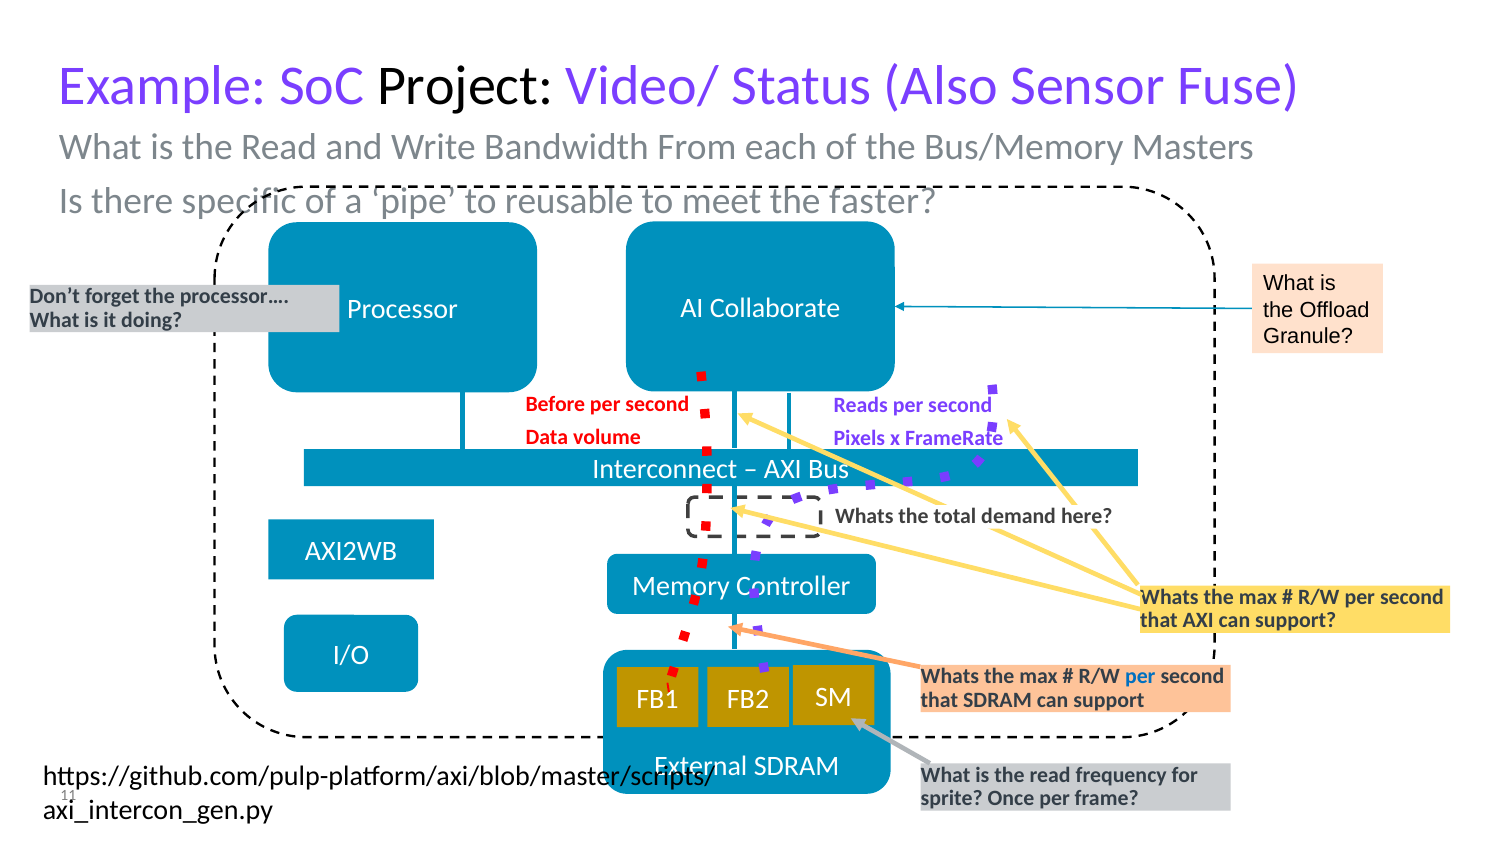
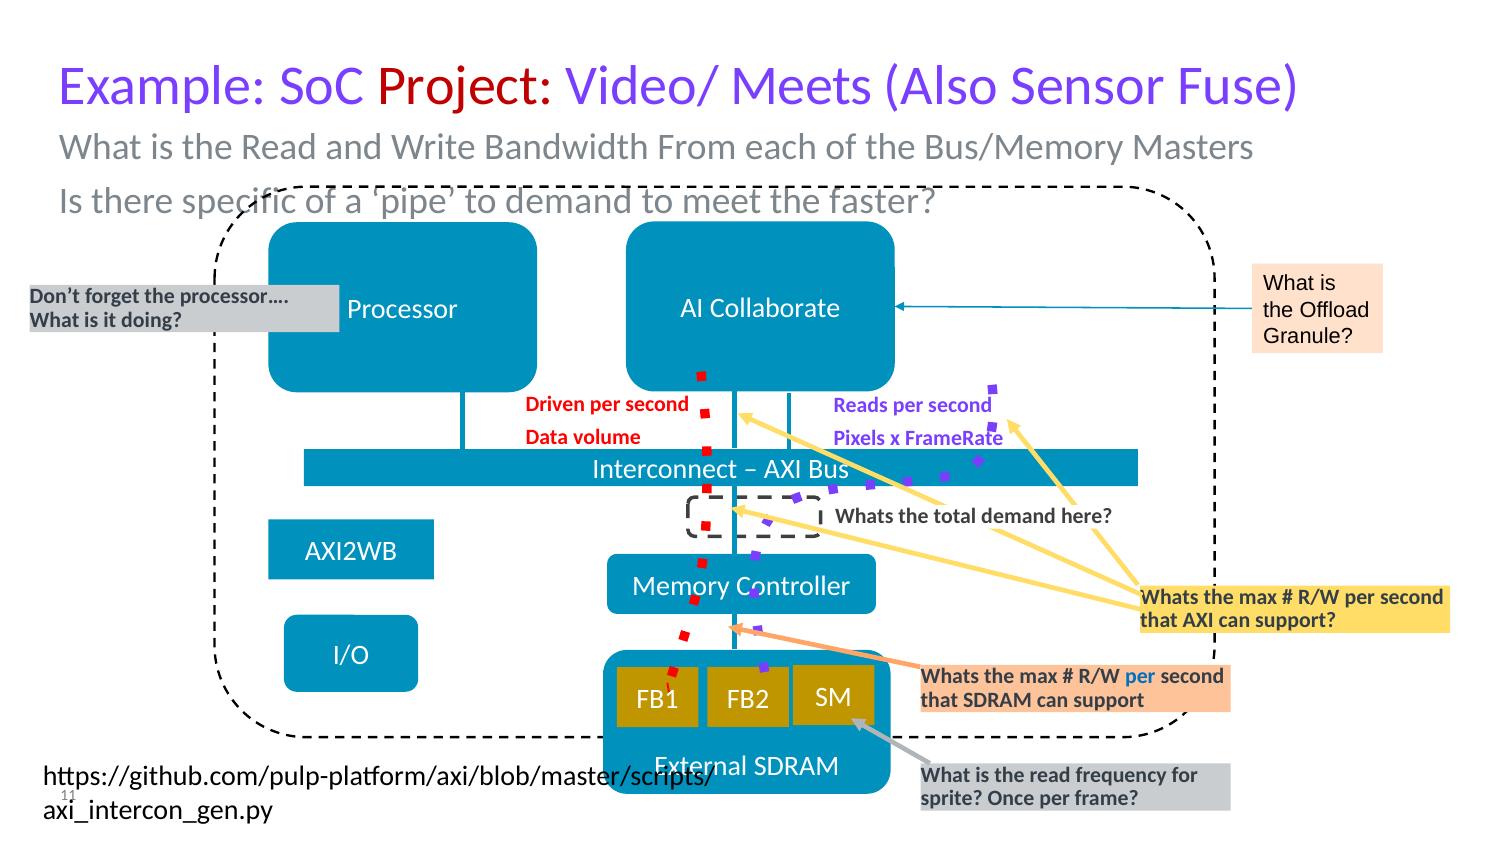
Project colour: black -> red (465, 86)
Status: Status -> Meets (802, 86)
to reusable: reusable -> demand (569, 201)
Before: Before -> Driven (555, 404)
